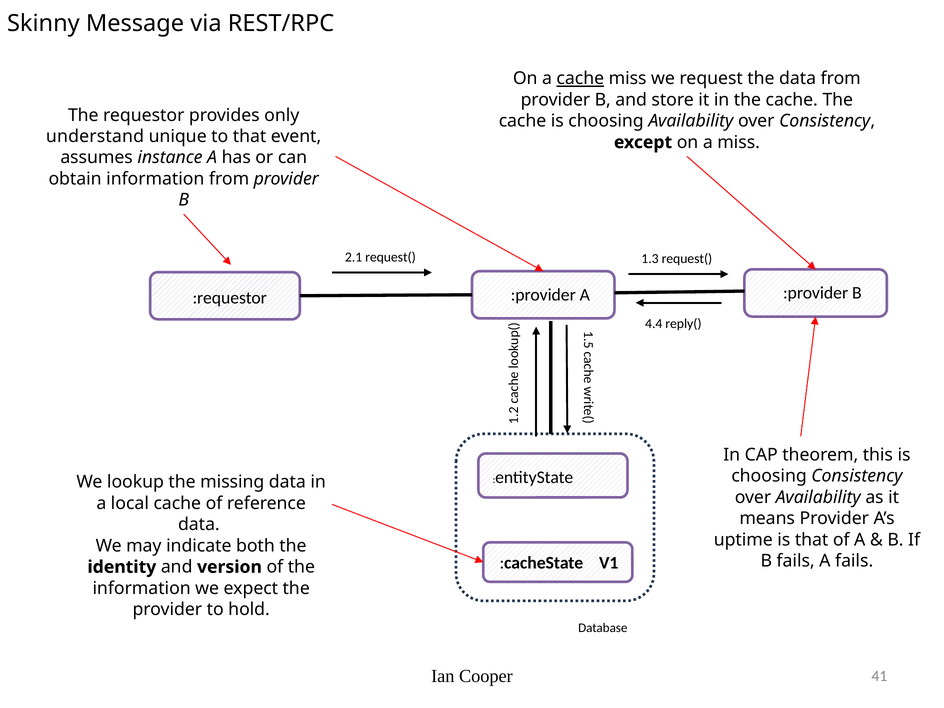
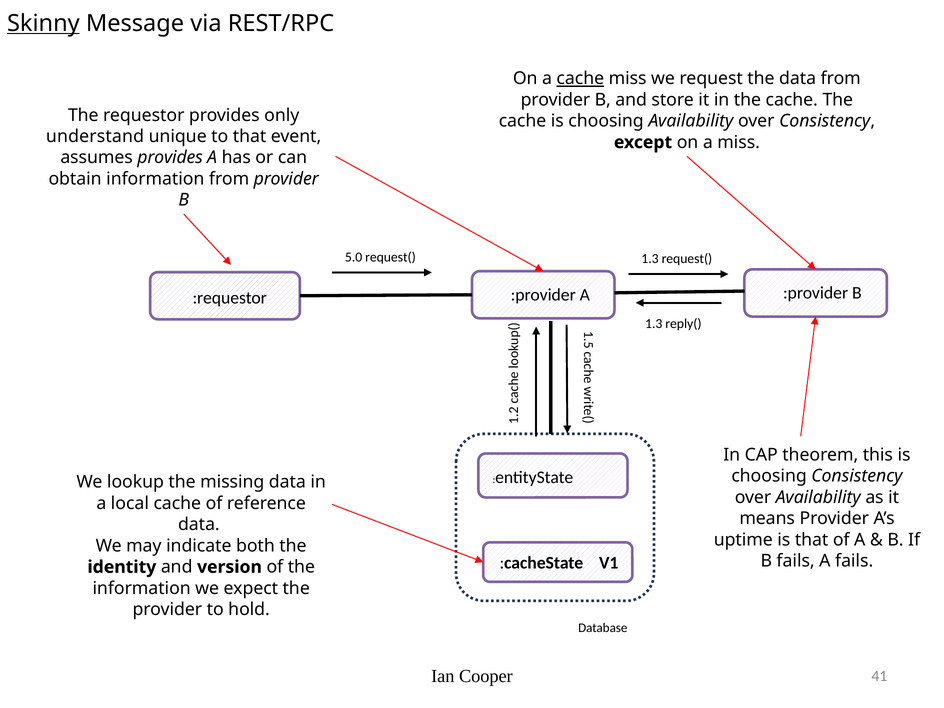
Skinny underline: none -> present (43, 23)
assumes instance: instance -> provides (170, 158)
2.1: 2.1 -> 5.0 (354, 257)
4.4: 4.4 -> 1.3 (654, 324)
